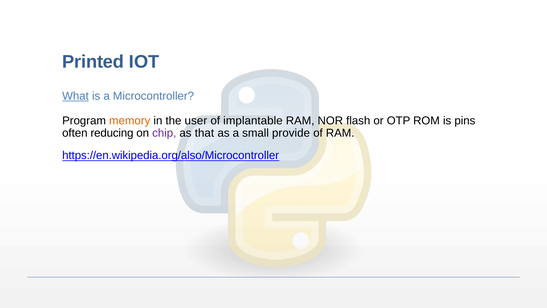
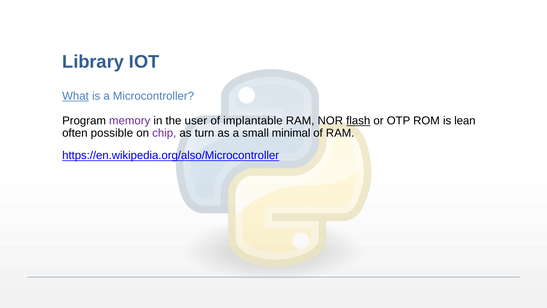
Printed: Printed -> Library (93, 62)
memory colour: orange -> purple (130, 120)
flash underline: none -> present (358, 120)
pins: pins -> lean (465, 120)
reducing: reducing -> possible (112, 133)
that: that -> turn (204, 133)
provide: provide -> minimal (291, 133)
